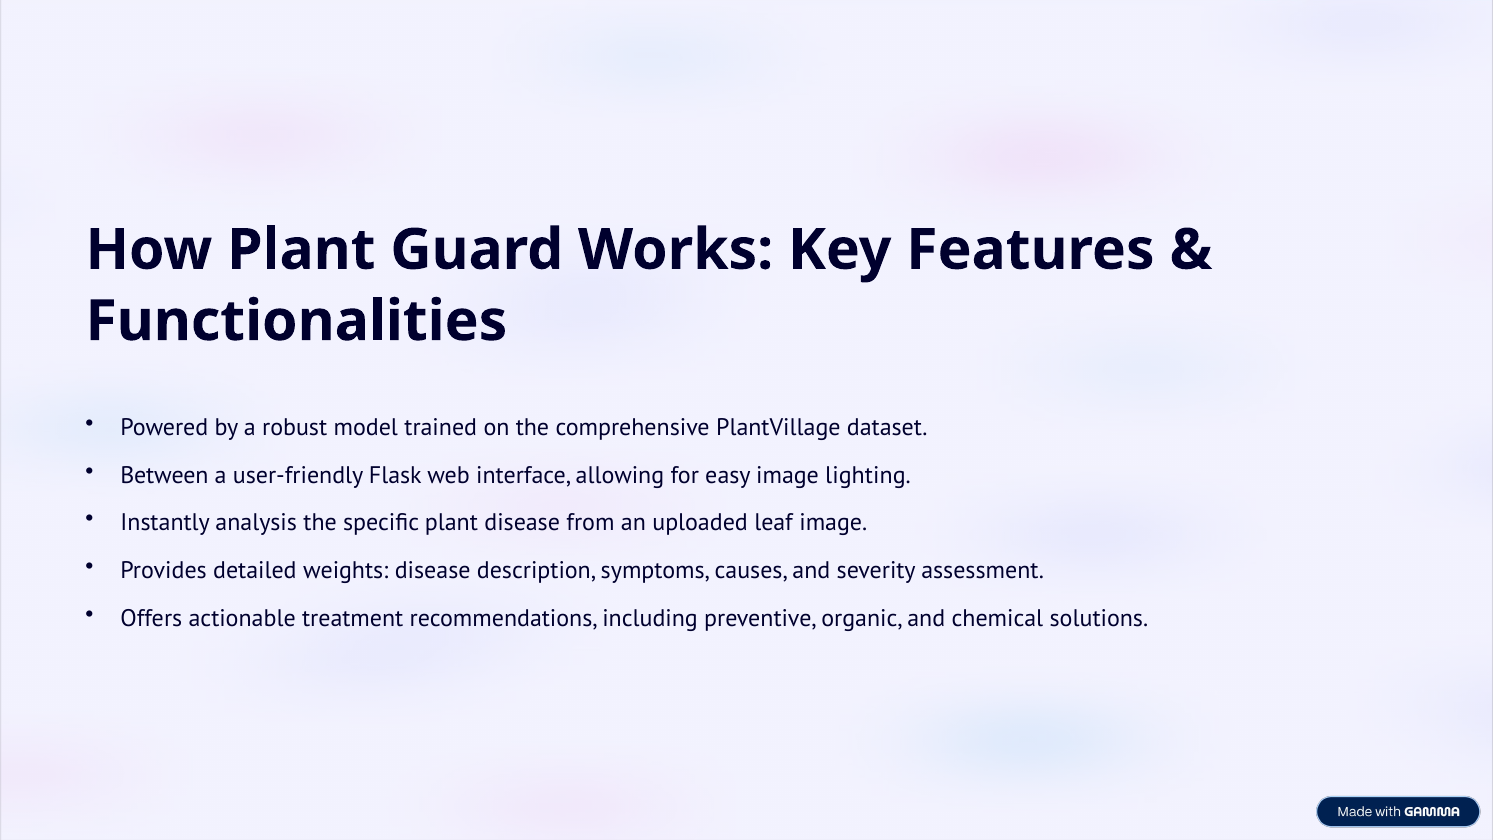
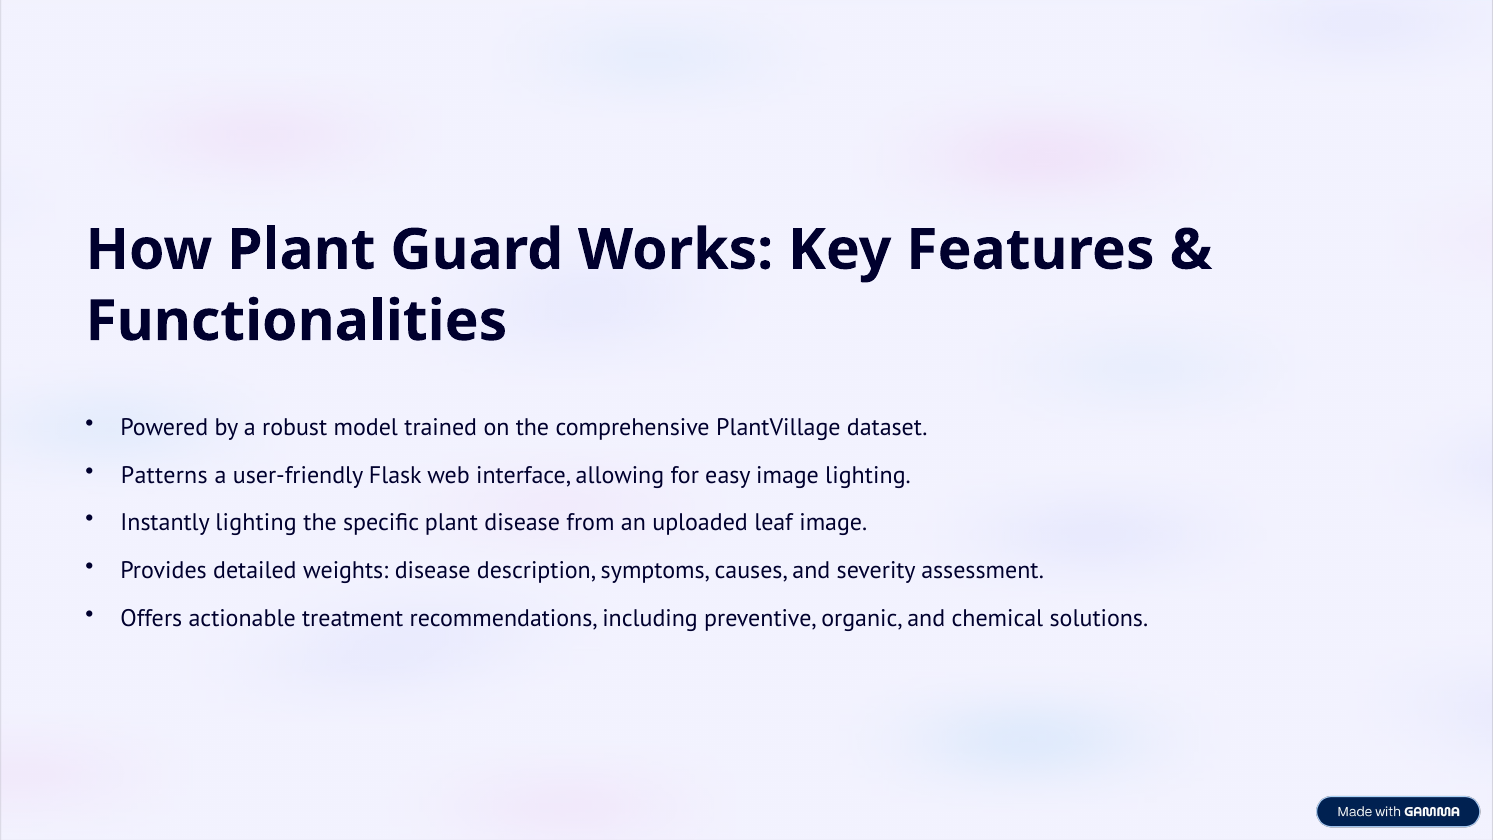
Between: Between -> Patterns (164, 475)
Instantly analysis: analysis -> lighting (256, 523)
